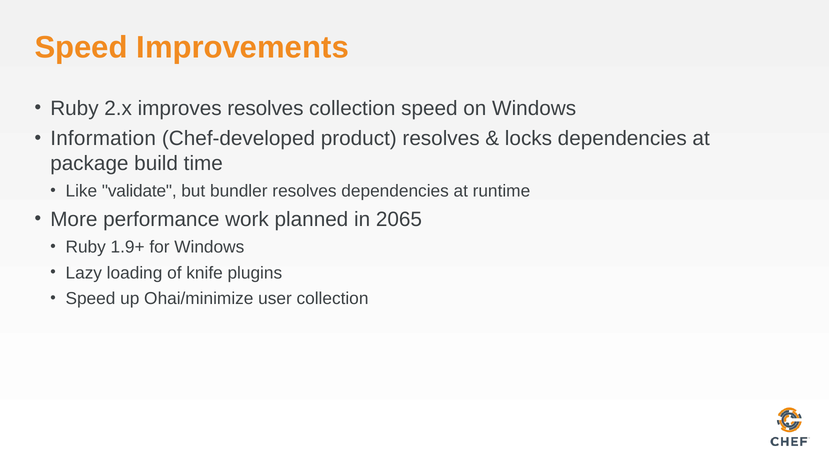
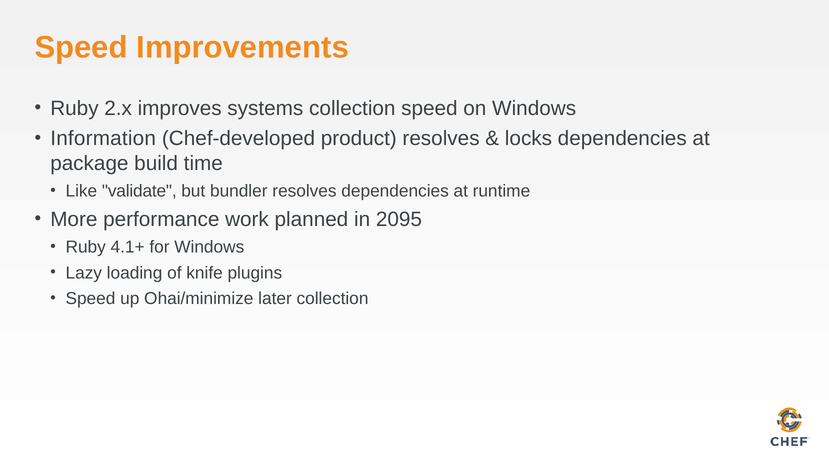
improves resolves: resolves -> systems (265, 109)
2065: 2065 -> 2095 (399, 219)
1.9+: 1.9+ -> 4.1+ (128, 247)
user: user -> later (275, 299)
